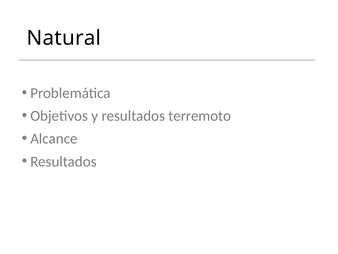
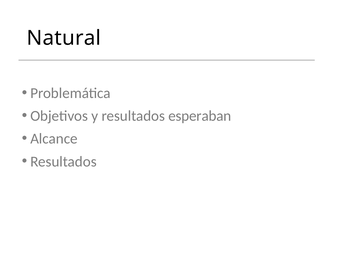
terremoto: terremoto -> esperaban (200, 116)
